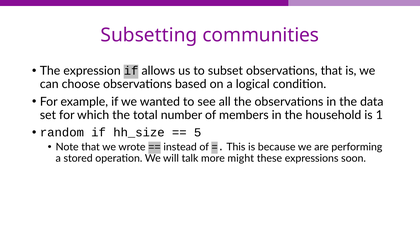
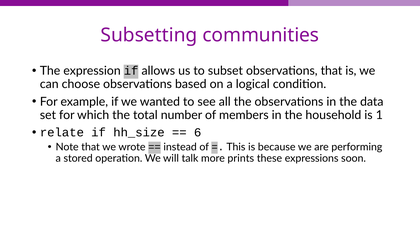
random: random -> relate (62, 133)
5: 5 -> 6 (198, 133)
might: might -> prints (241, 159)
